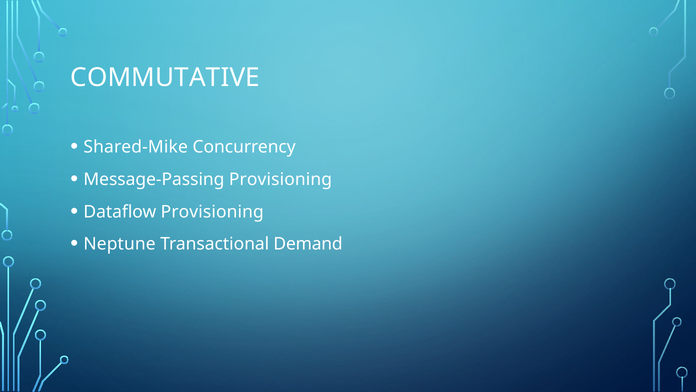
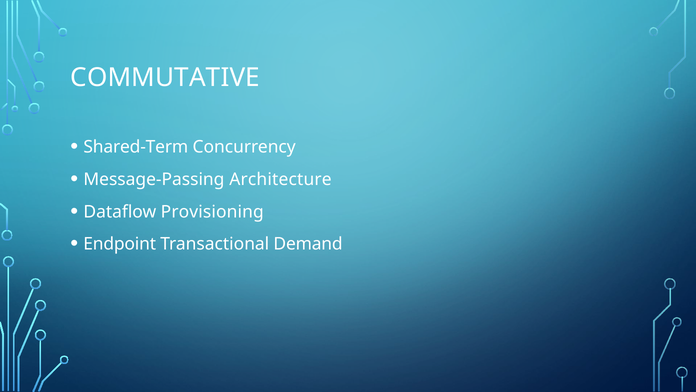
Shared-Mike: Shared-Mike -> Shared-Term (136, 147)
Message-Passing Provisioning: Provisioning -> Architecture (280, 179)
Neptune: Neptune -> Endpoint (120, 244)
